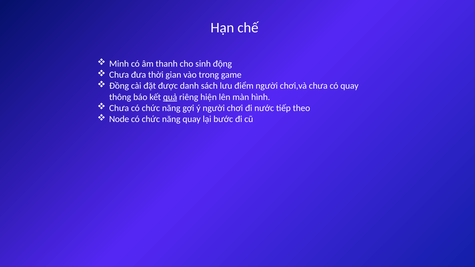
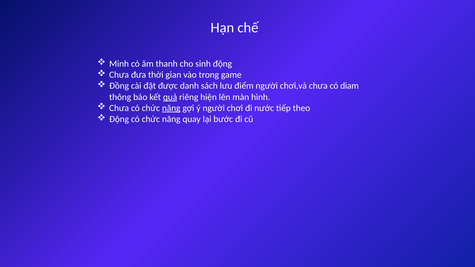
có quay: quay -> diam (350, 86)
năng underline: none -> present (171, 108)
Node: Node -> Động (119, 119)
